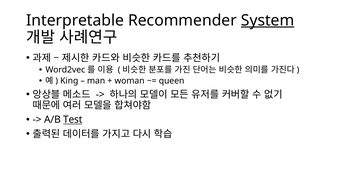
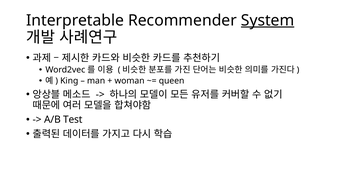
Test underline: present -> none (73, 120)
